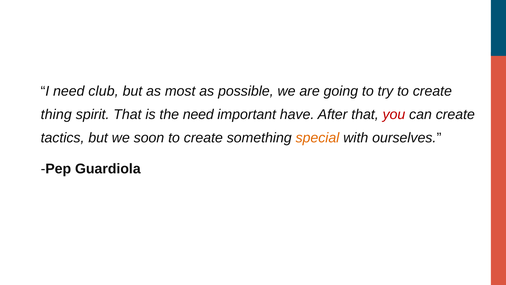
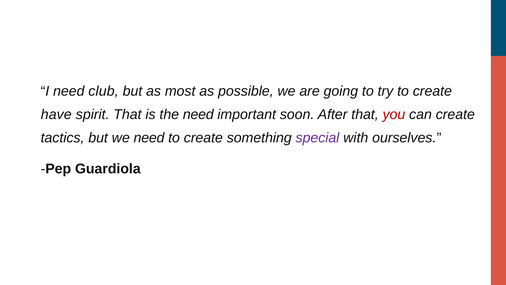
thing: thing -> have (56, 114)
have: have -> soon (297, 114)
we soon: soon -> need (149, 138)
special colour: orange -> purple (317, 138)
